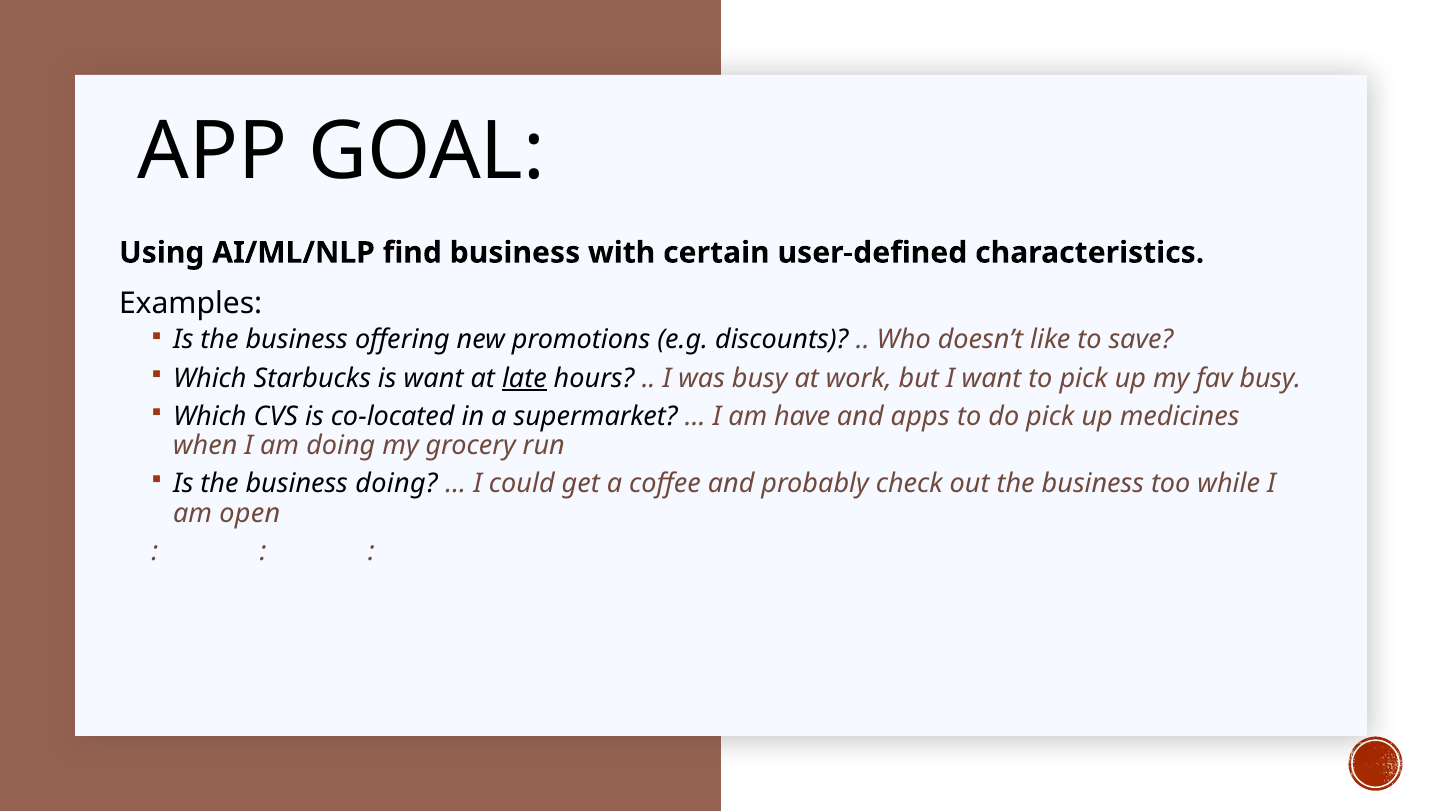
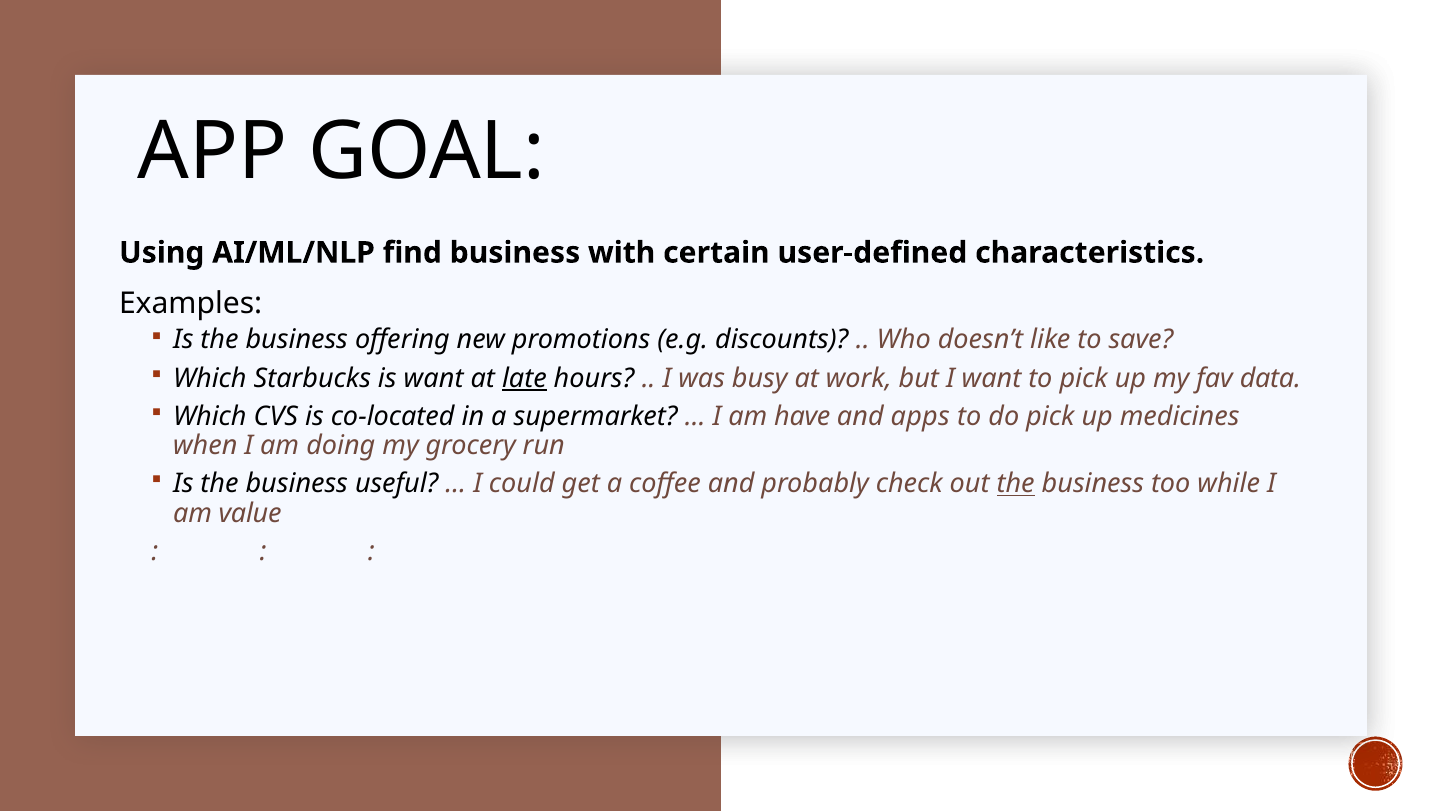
fav busy: busy -> data (1270, 378)
business doing: doing -> useful (397, 484)
the underline: none -> present (1016, 484)
open: open -> value (250, 513)
